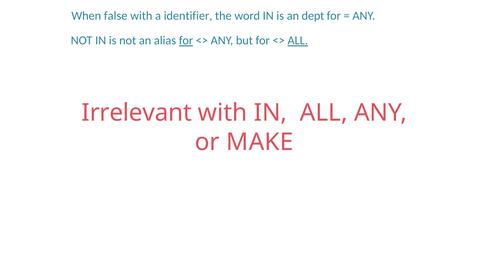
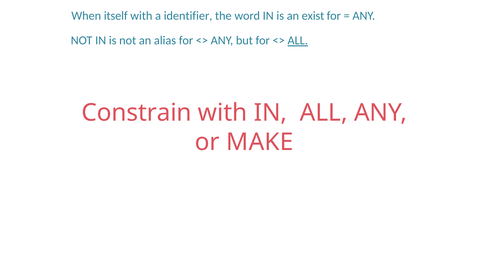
false: false -> itself (116, 16)
dept: dept -> exist (313, 16)
for underline: present -> none (186, 41)
Irrelevant: Irrelevant -> Constrain (137, 113)
